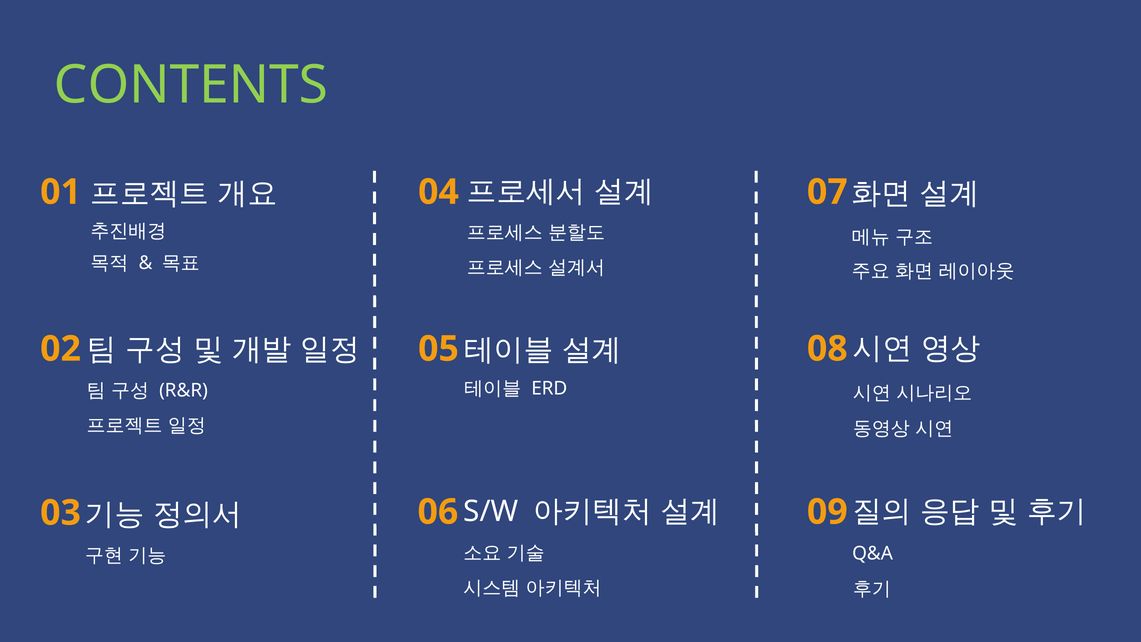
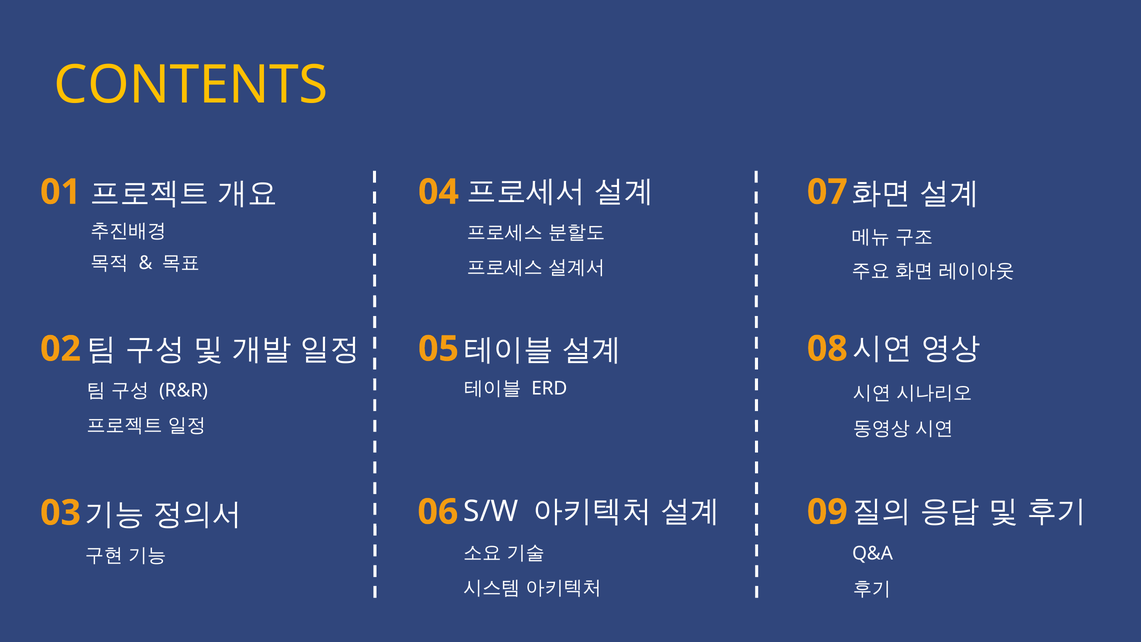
CONTENTS colour: light green -> yellow (191, 85)
